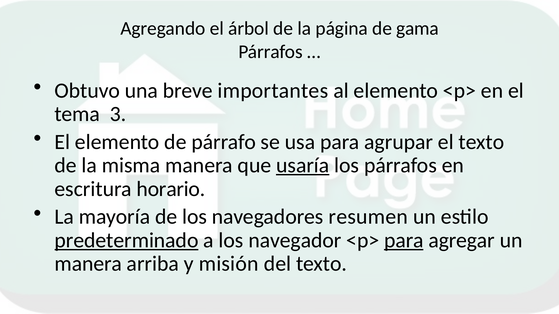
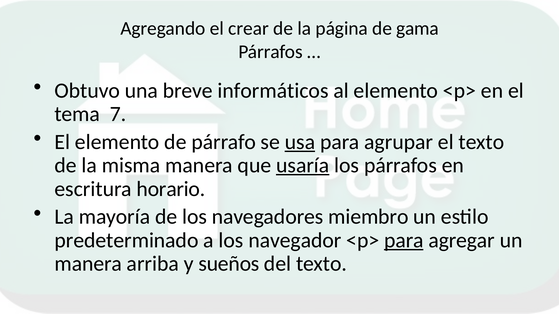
árbol: árbol -> crear (248, 28)
importantes: importantes -> informáticos (273, 91)
3: 3 -> 7 (118, 114)
usa underline: none -> present (300, 142)
resumen: resumen -> miembro (368, 217)
predeterminado underline: present -> none (126, 241)
misión: misión -> sueños (229, 264)
